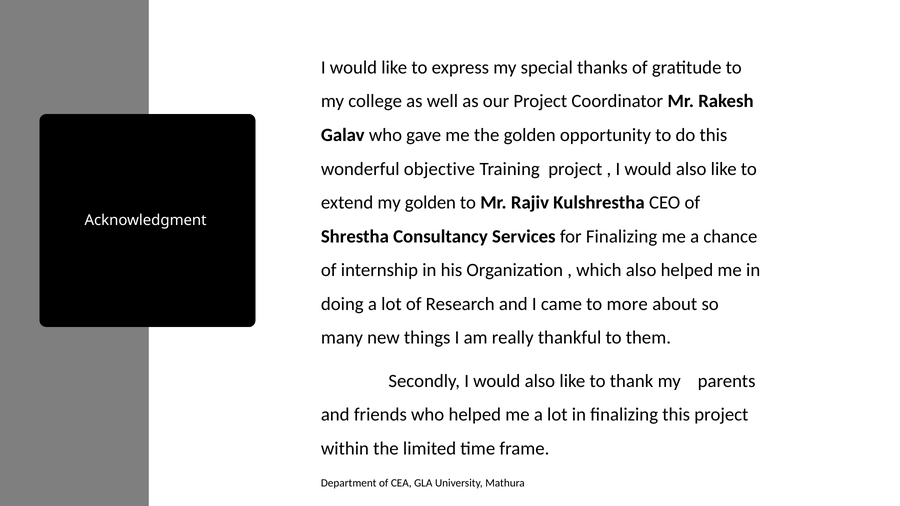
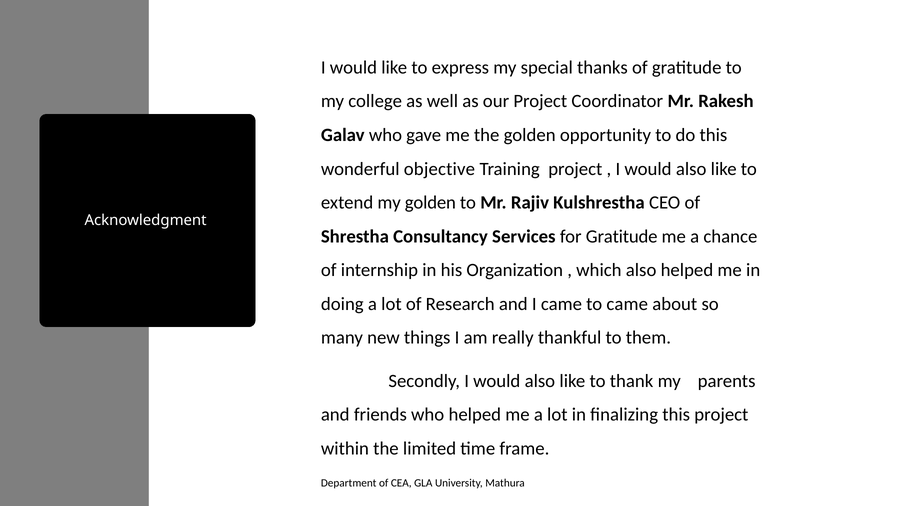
for Finalizing: Finalizing -> Gratitude (622, 237)
to more: more -> came (627, 304)
